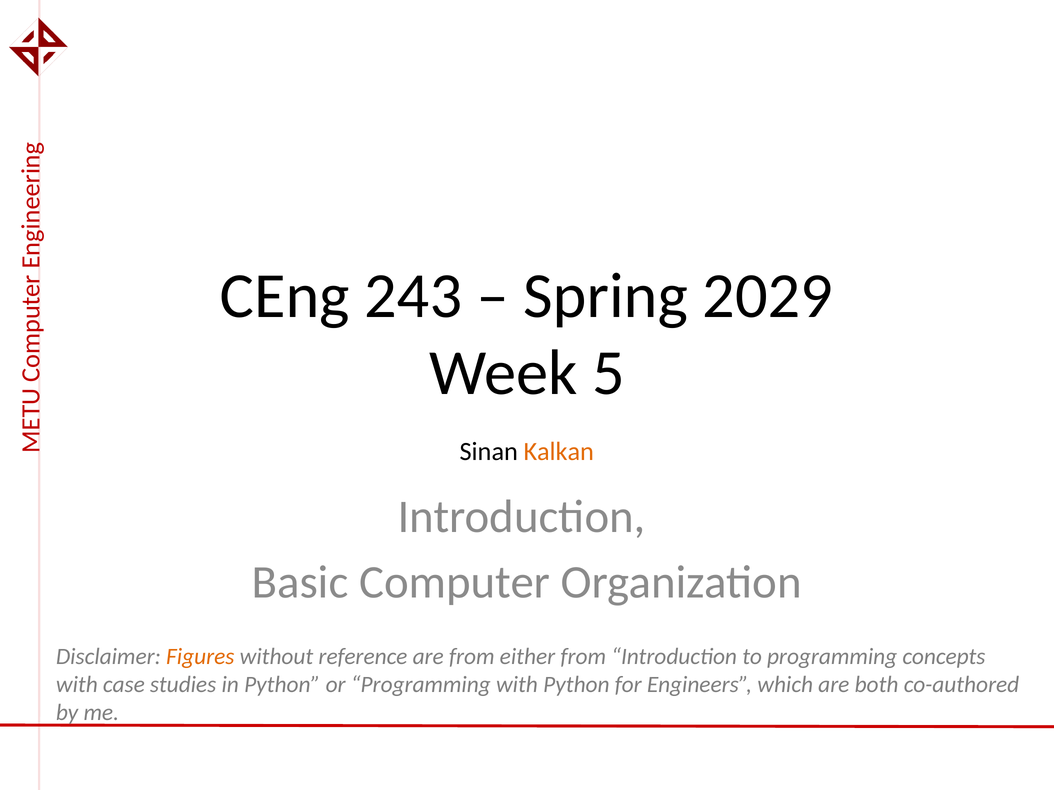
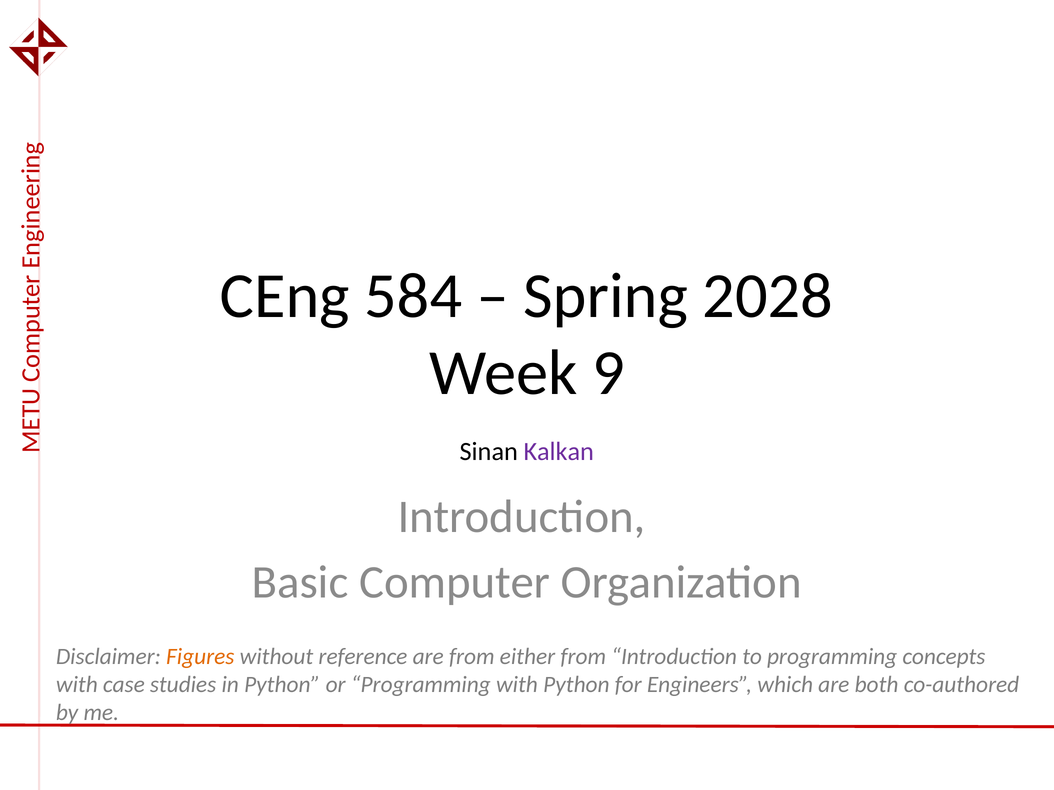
243: 243 -> 584 (413, 296)
2029: 2029 -> 2028 (768, 296)
5: 5 -> 9 (608, 373)
Kalkan colour: orange -> purple (559, 452)
